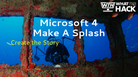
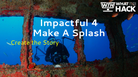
Microsoft: Microsoft -> Impactful (64, 23)
